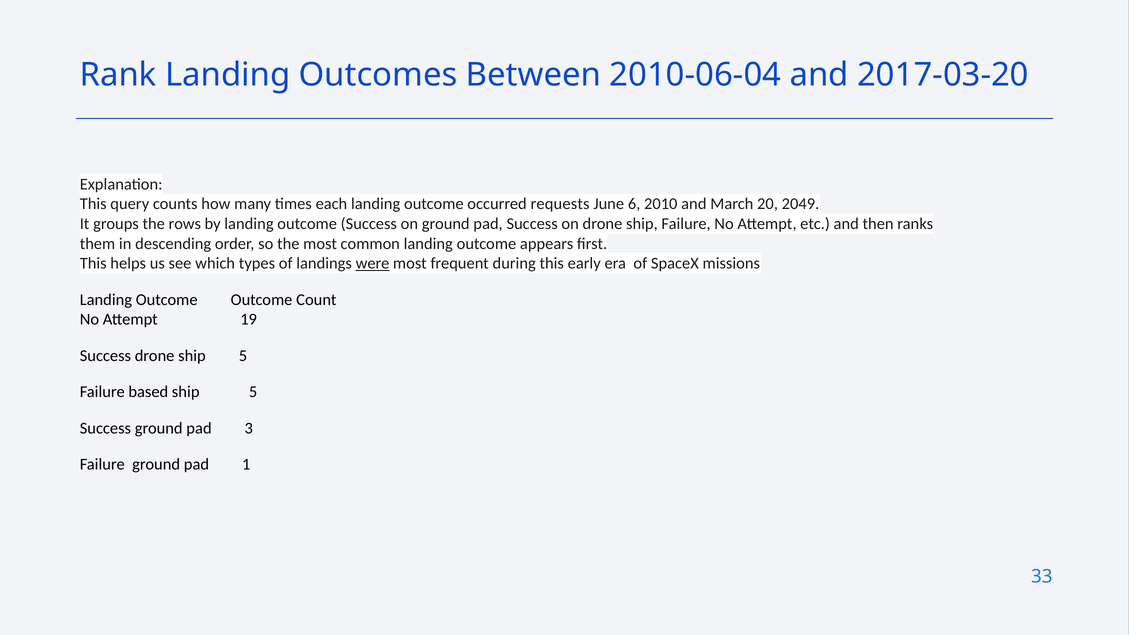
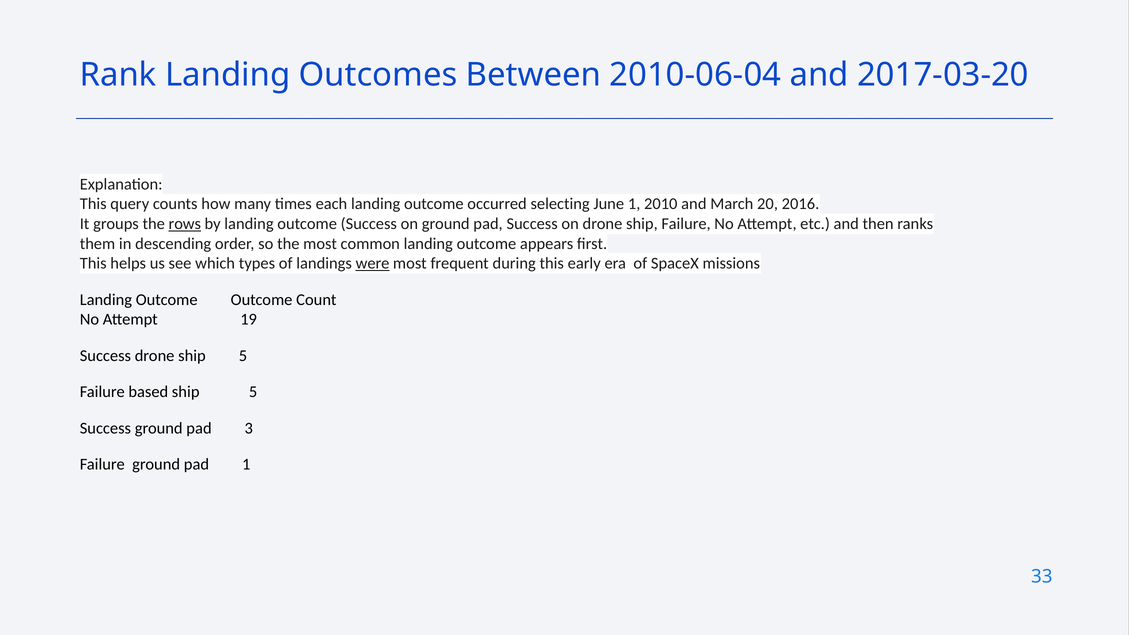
requests: requests -> selecting (560, 204)
June 6: 6 -> 1 (634, 204)
2049: 2049 -> 2016 (800, 204)
rows underline: none -> present (185, 224)
